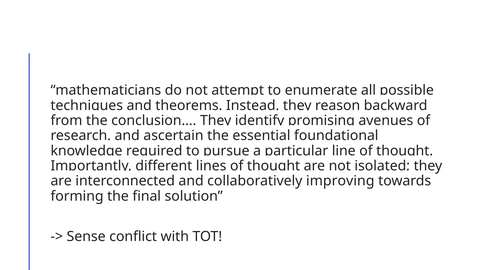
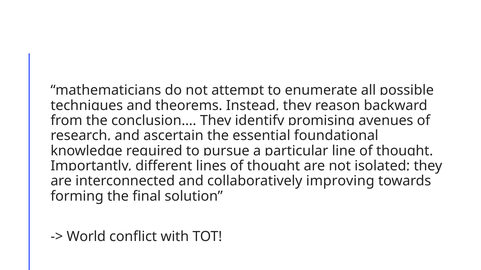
Sense: Sense -> World (86, 237)
